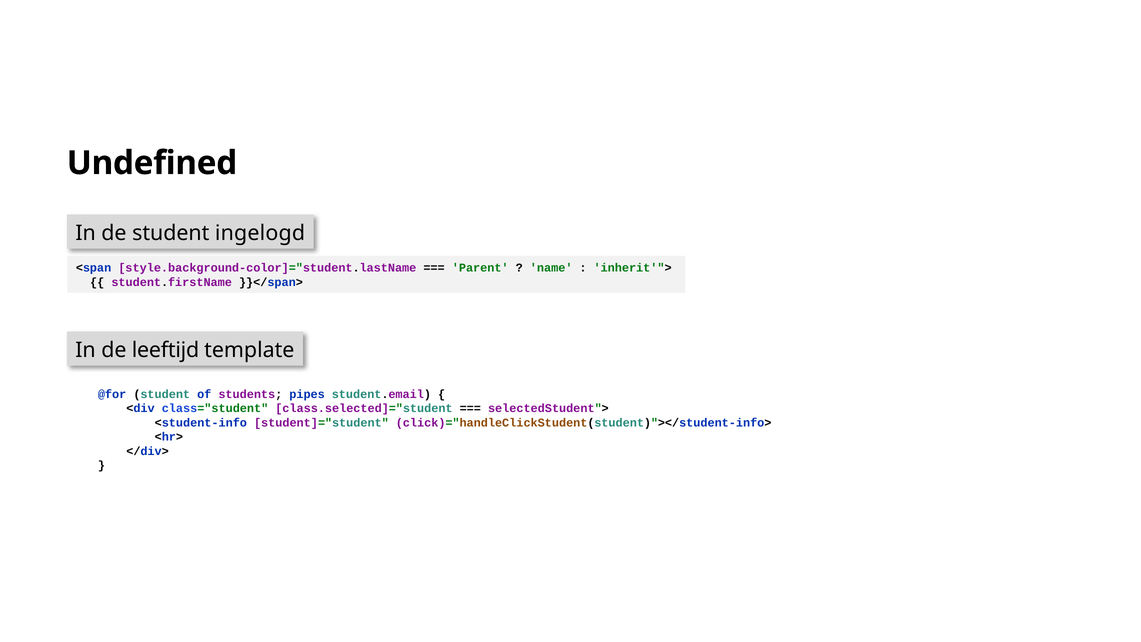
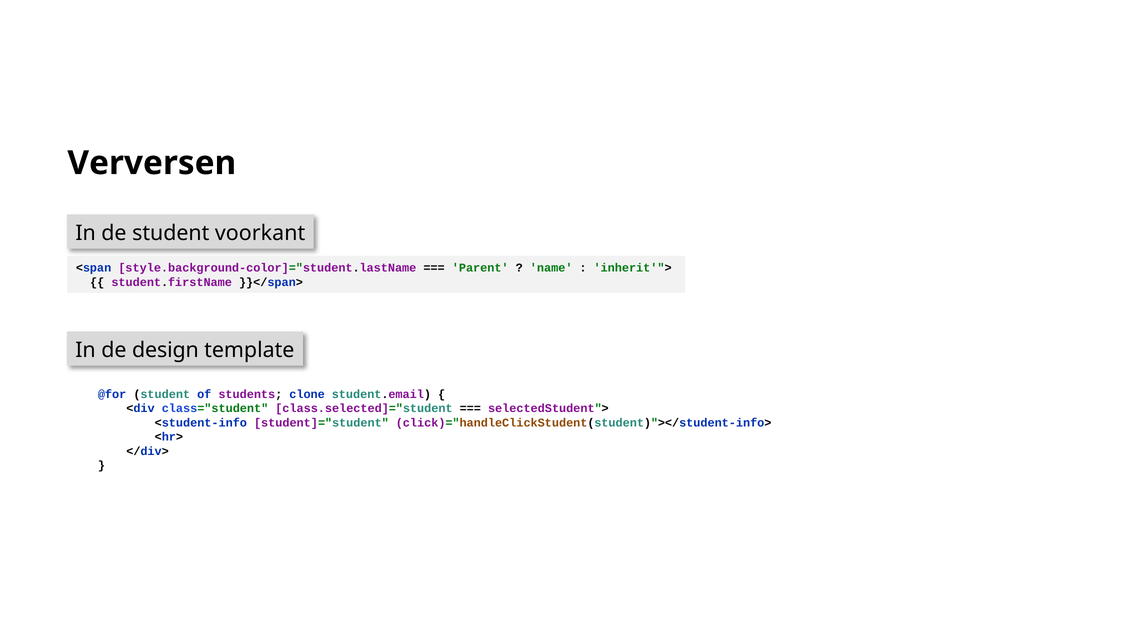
Undefined: Undefined -> Verversen (152, 163)
ingelogd: ingelogd -> voorkant (260, 233)
leeftijd: leeftijd -> design (165, 350)
pipes: pipes -> clone (307, 394)
